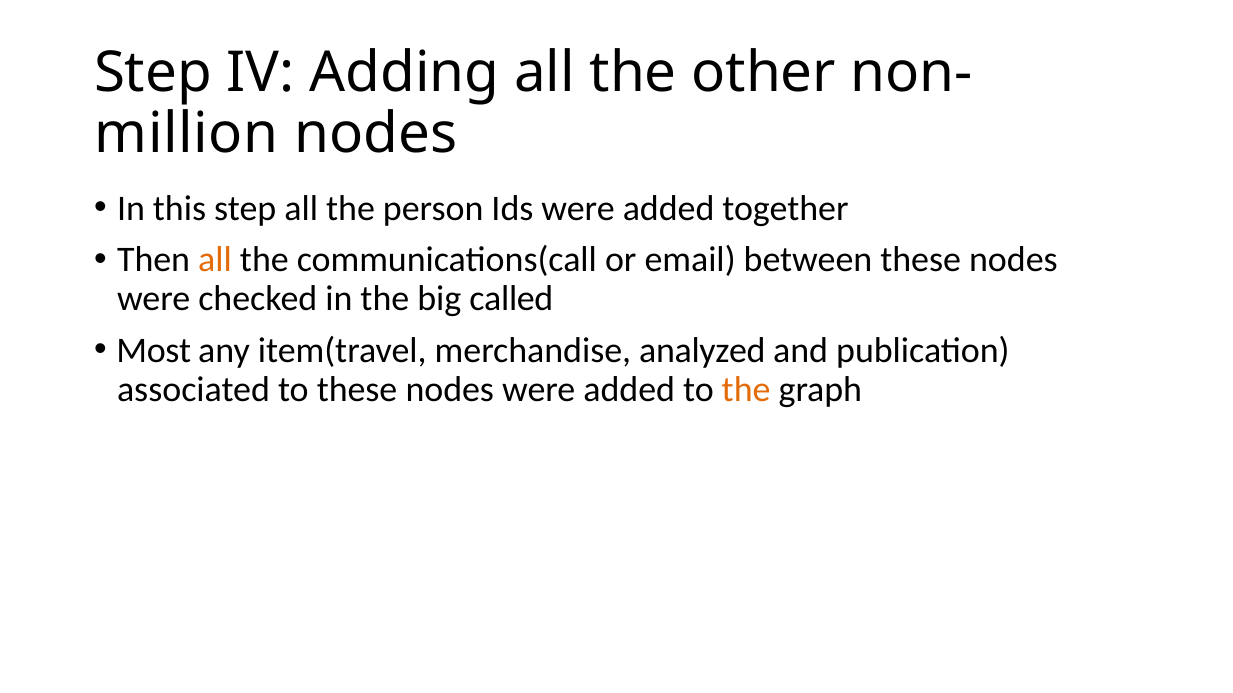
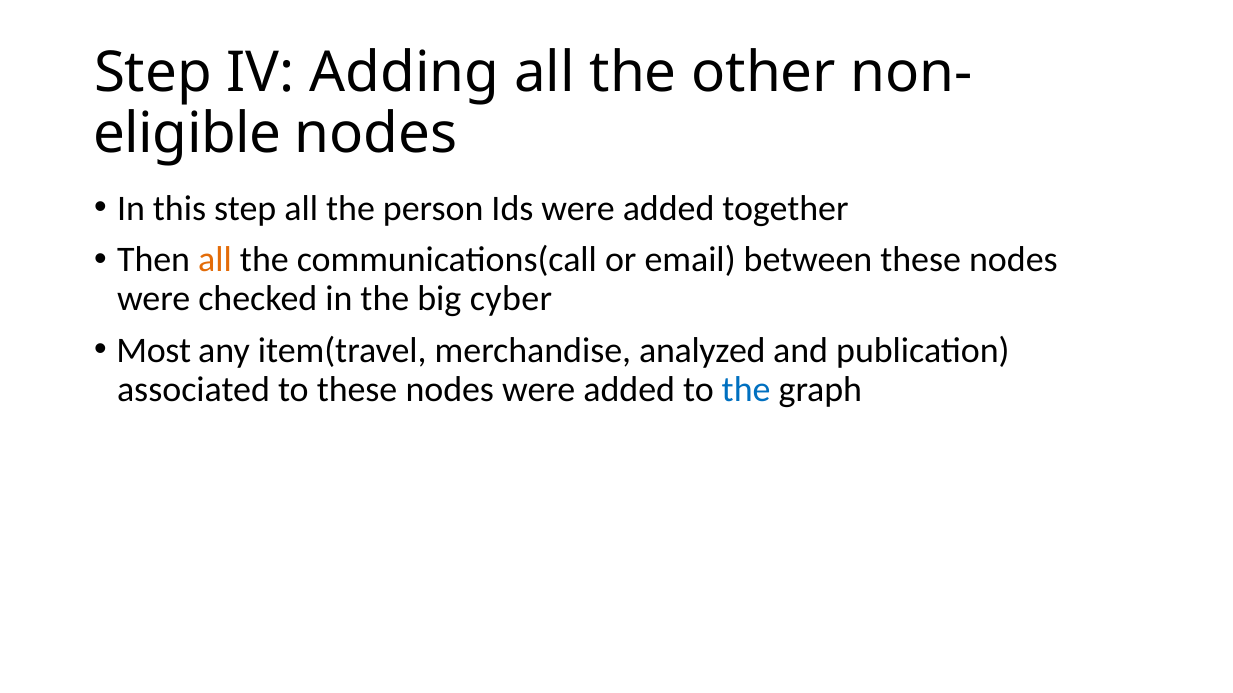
million: million -> eligible (187, 134)
called: called -> cyber (511, 299)
the colour: orange -> blue (746, 390)
